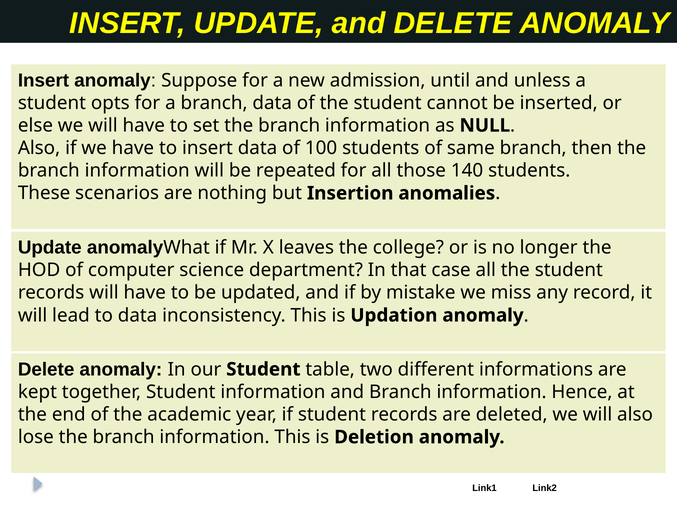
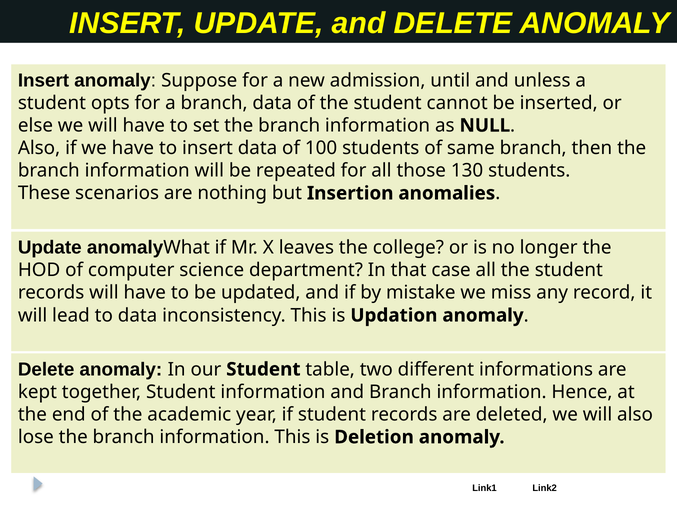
140: 140 -> 130 (467, 171)
